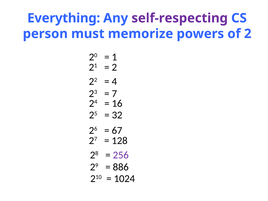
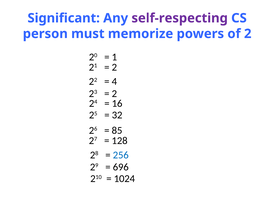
Everything: Everything -> Significant (64, 18)
7: 7 -> 2 (114, 94)
67: 67 -> 85 (117, 130)
256 colour: purple -> blue (121, 155)
886: 886 -> 696 (121, 167)
